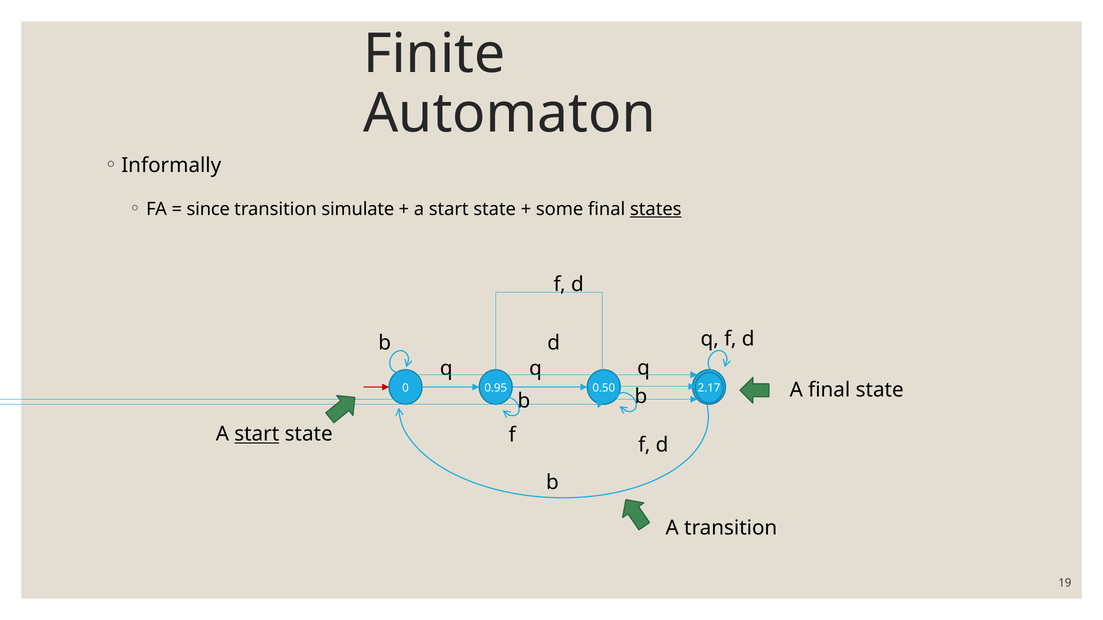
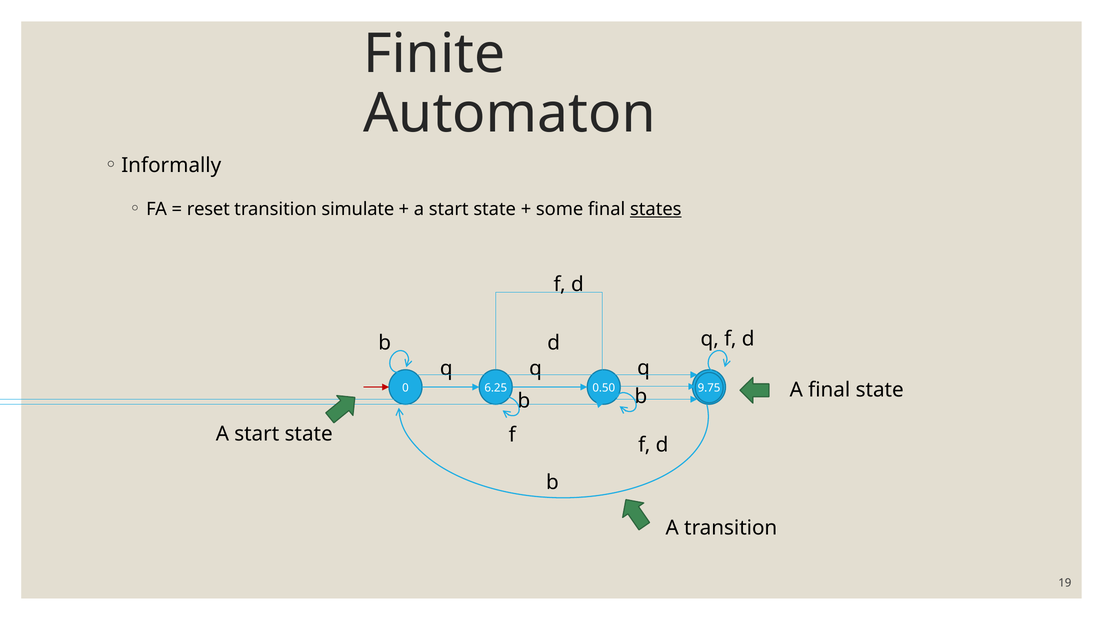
since: since -> reset (208, 209)
0.95: 0.95 -> 6.25 (496, 388)
2.17: 2.17 -> 9.75 (709, 388)
start underline: present -> none (257, 434)
